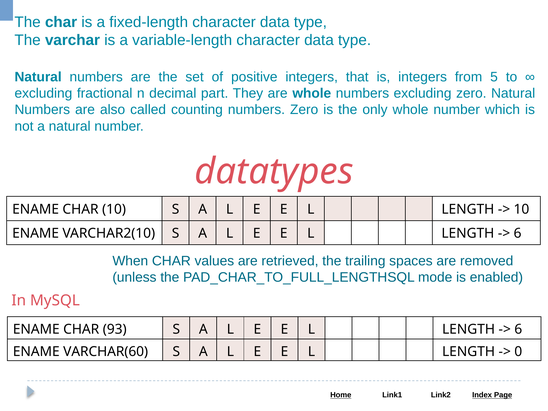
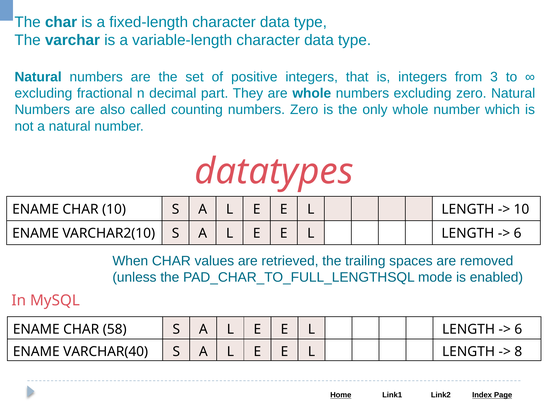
5: 5 -> 3 (494, 77)
93: 93 -> 58 (115, 329)
VARCHAR(60: VARCHAR(60 -> VARCHAR(40 (106, 352)
0: 0 -> 8 (518, 352)
